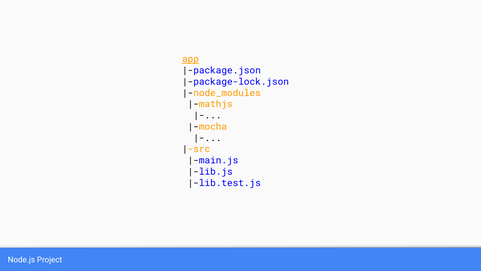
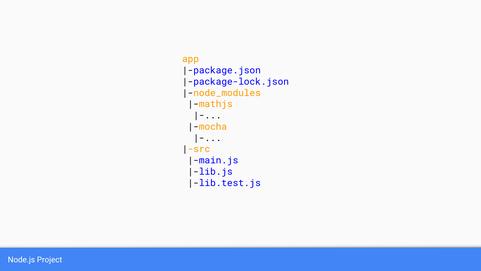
app underline: present -> none (191, 59)
